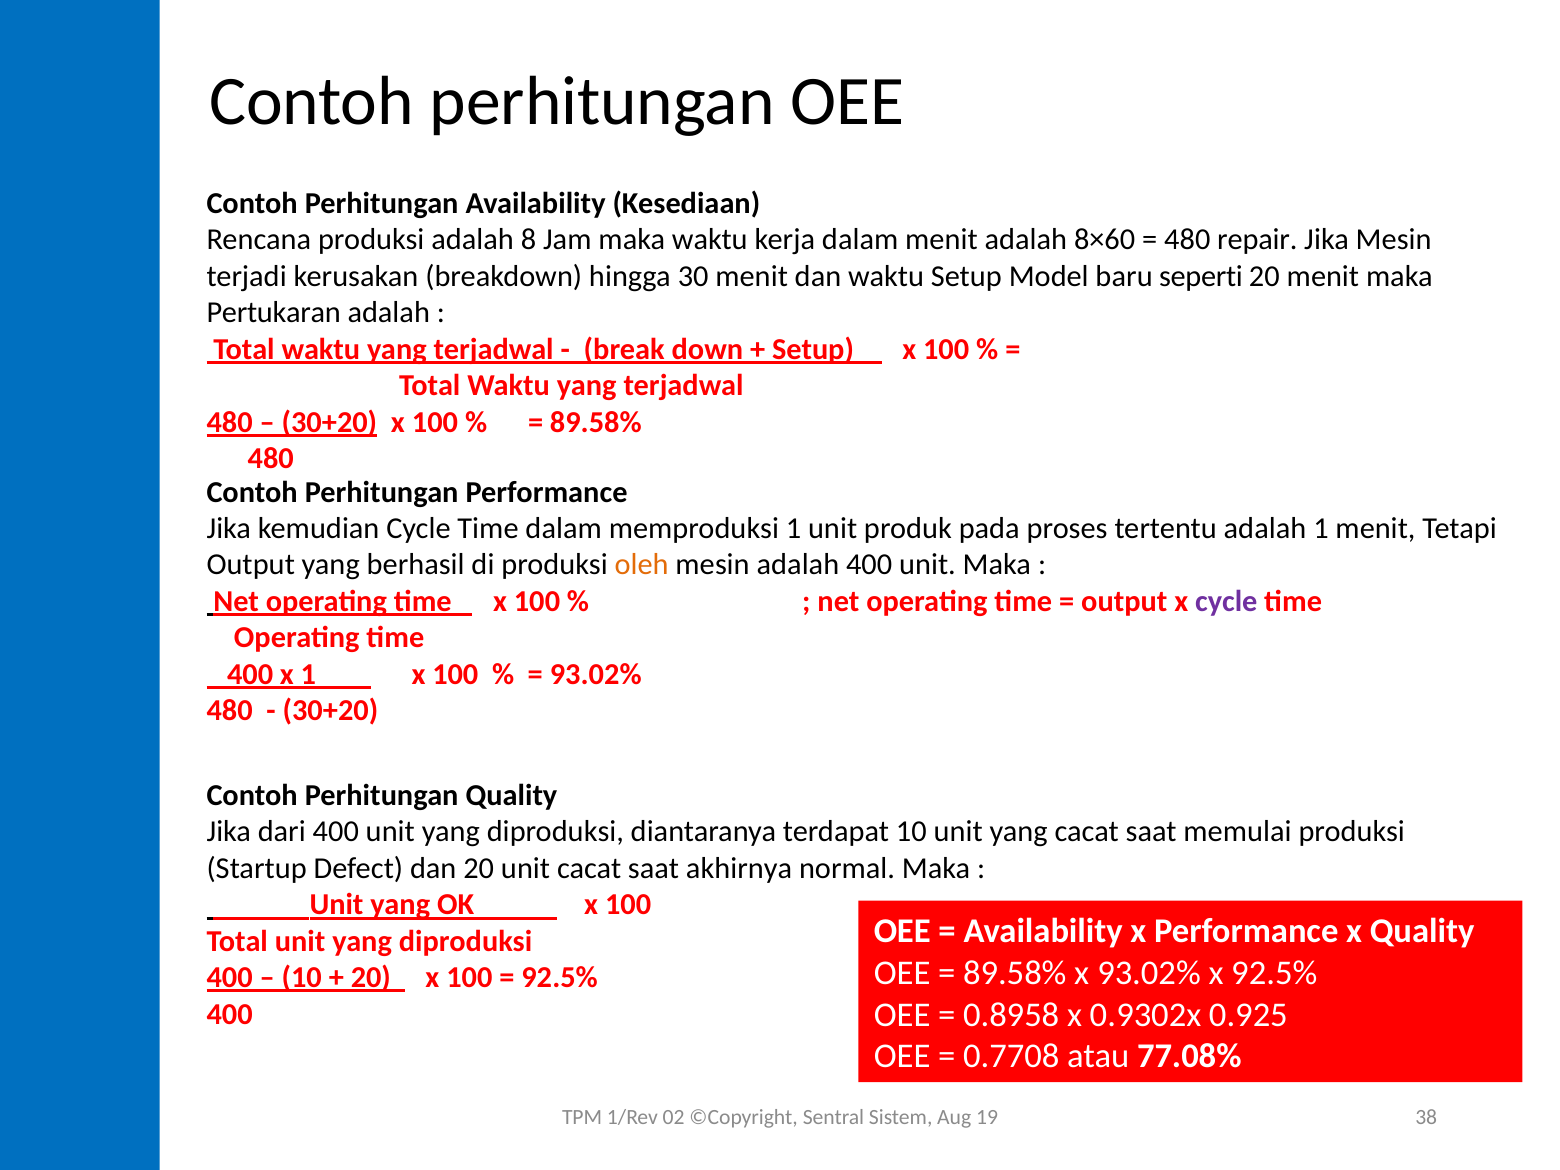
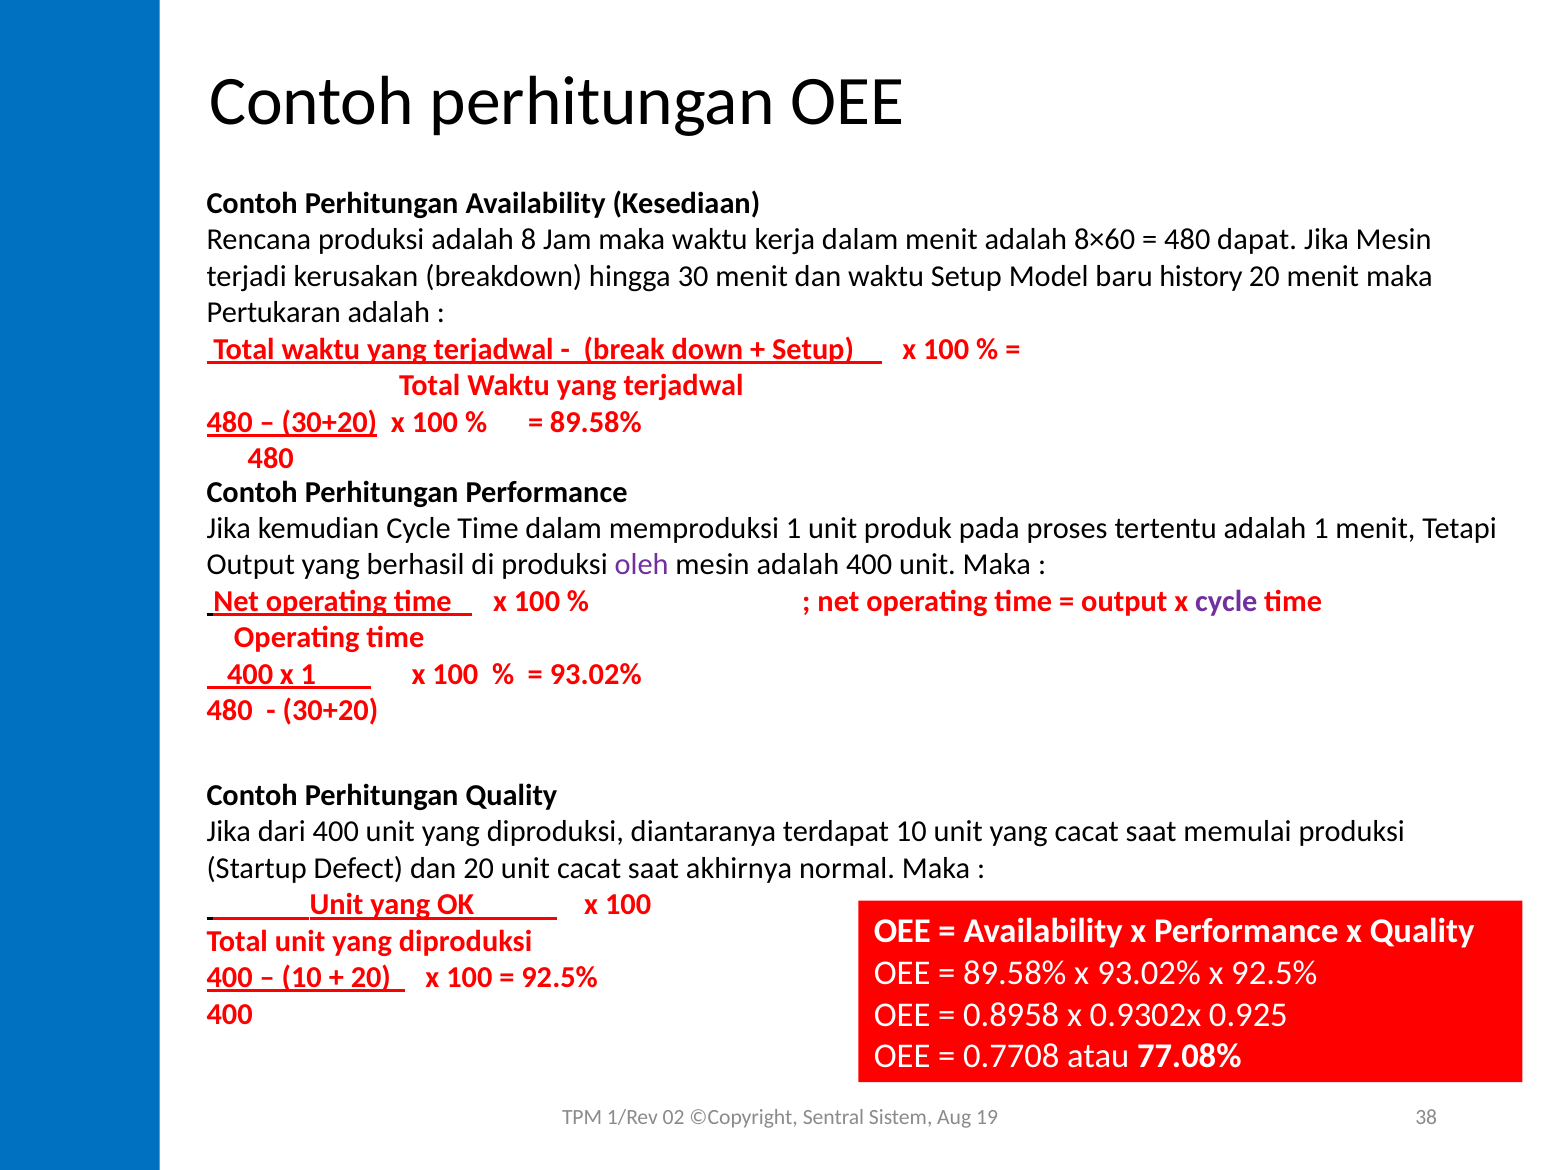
repair: repair -> dapat (1257, 240)
seperti: seperti -> history (1201, 276)
oleh colour: orange -> purple (642, 565)
